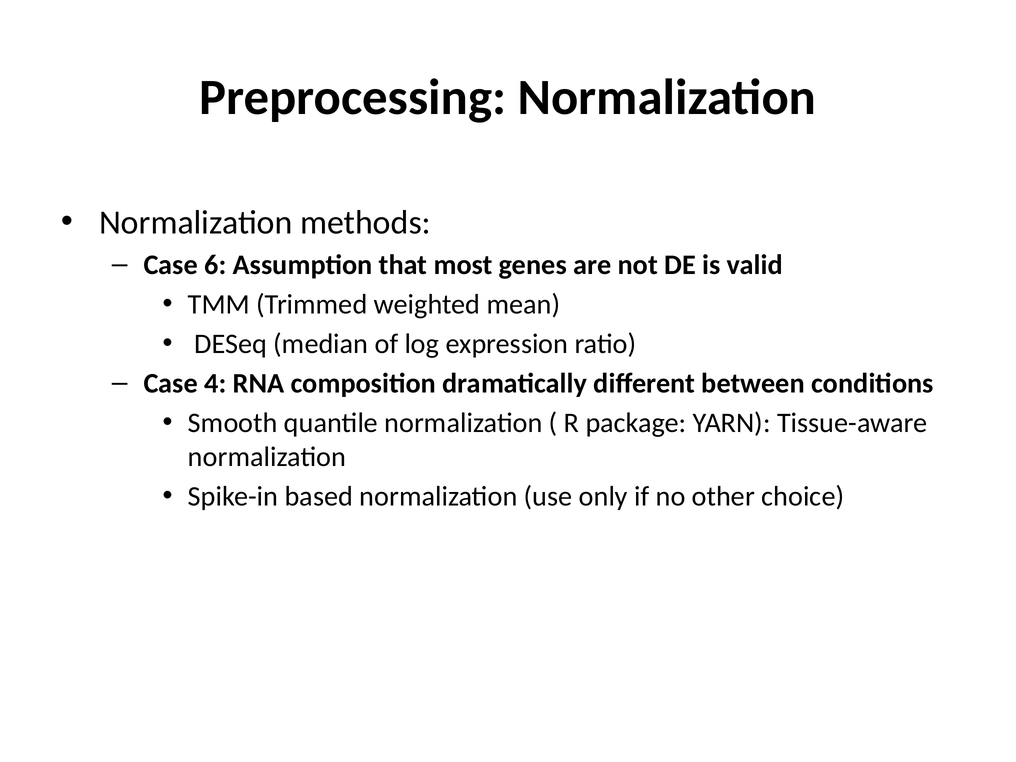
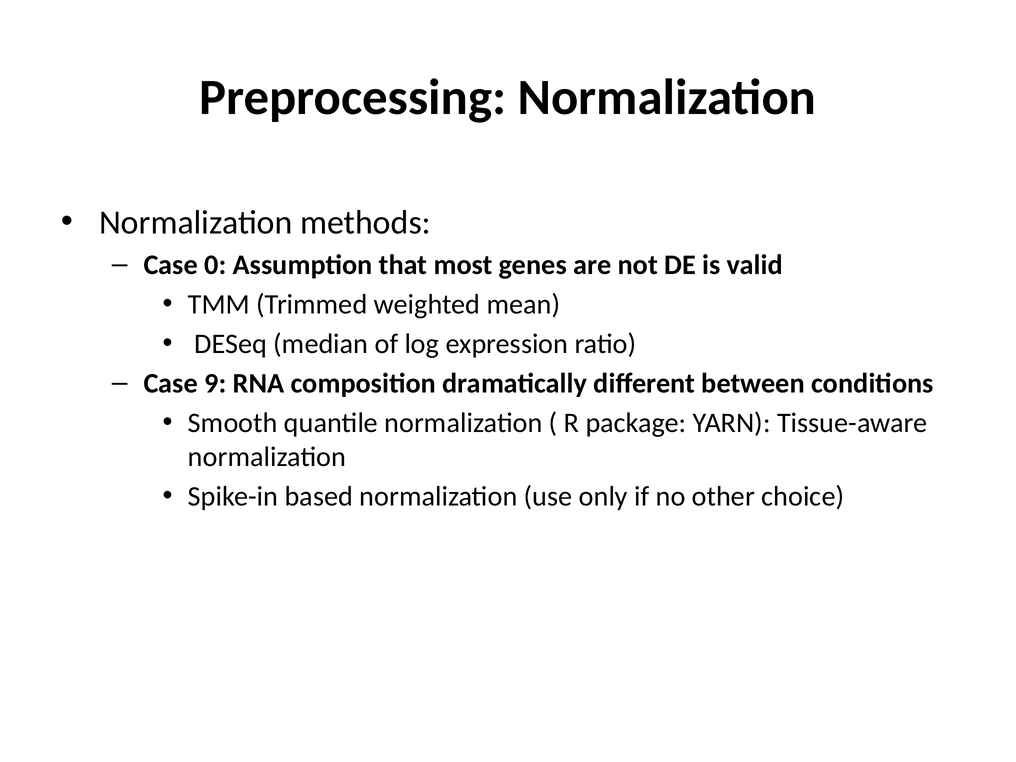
6: 6 -> 0 (215, 265)
4: 4 -> 9 (215, 384)
